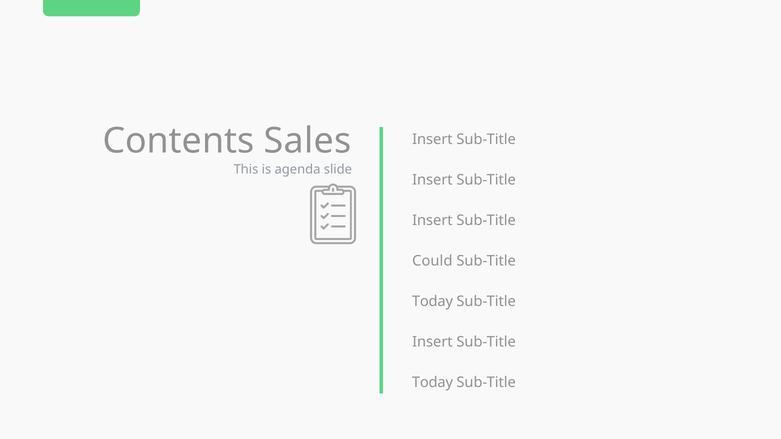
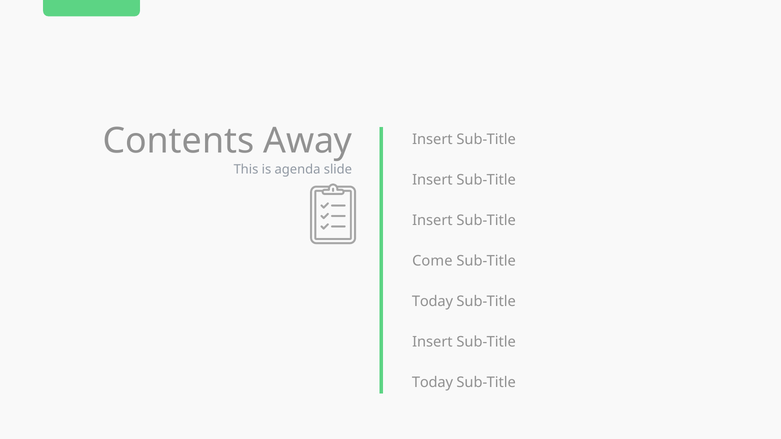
Sales: Sales -> Away (308, 141)
Could: Could -> Come (432, 261)
